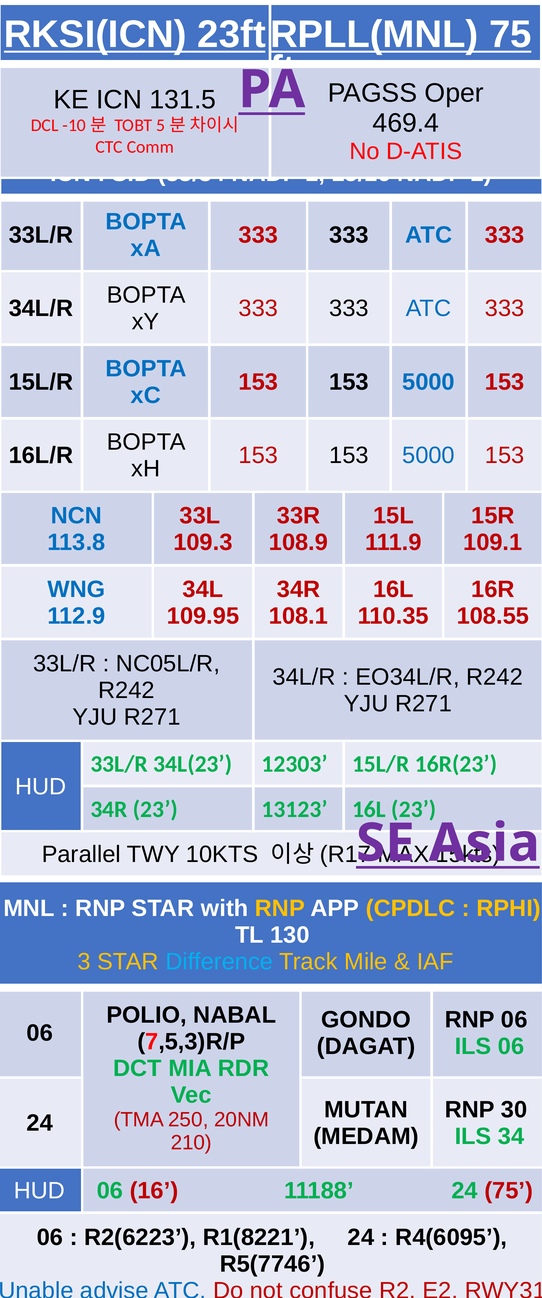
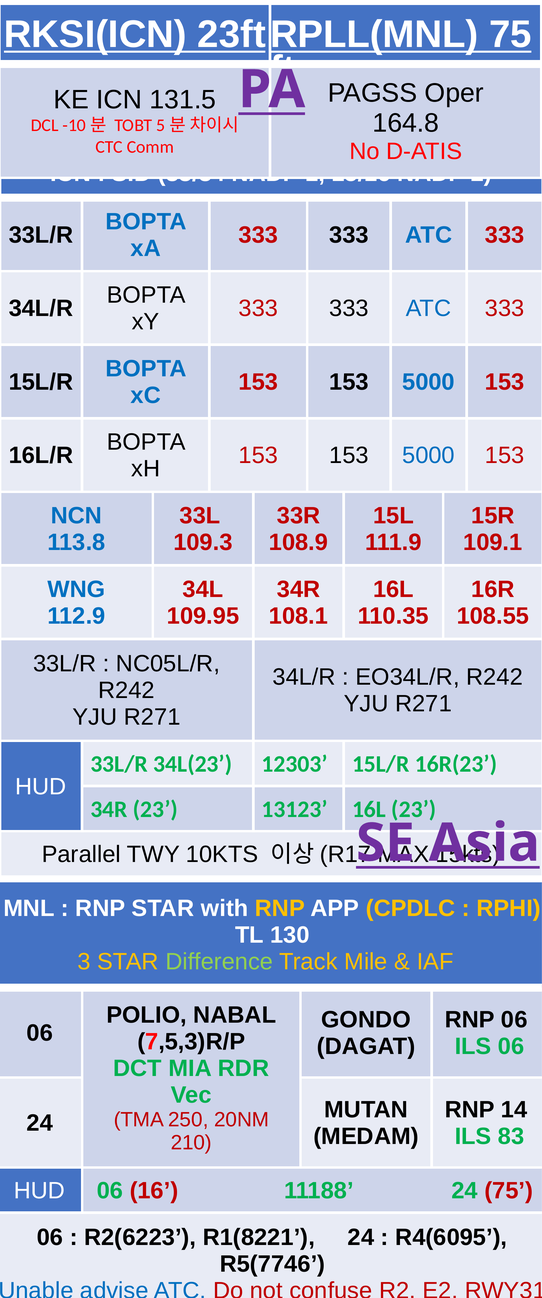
469.4: 469.4 -> 164.8 (406, 123)
Difference colour: light blue -> light green (219, 961)
30: 30 -> 14 (514, 1109)
34: 34 -> 83 (511, 1135)
